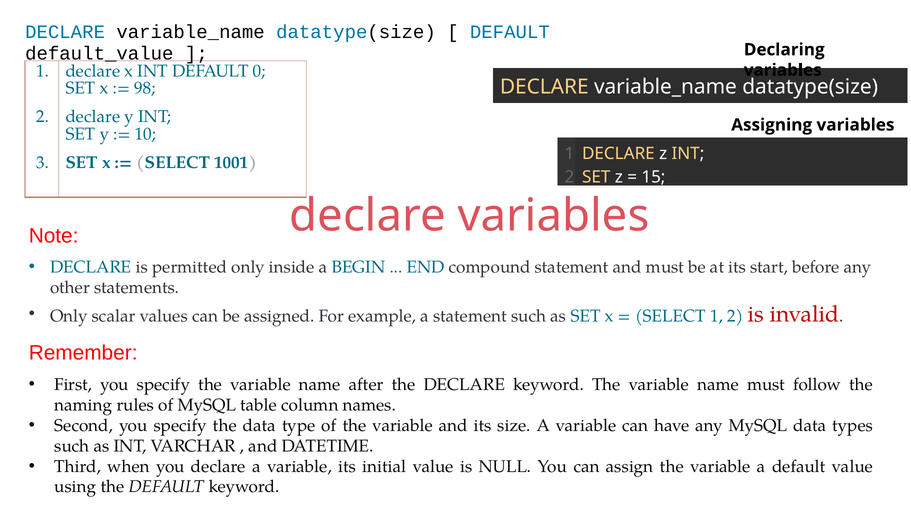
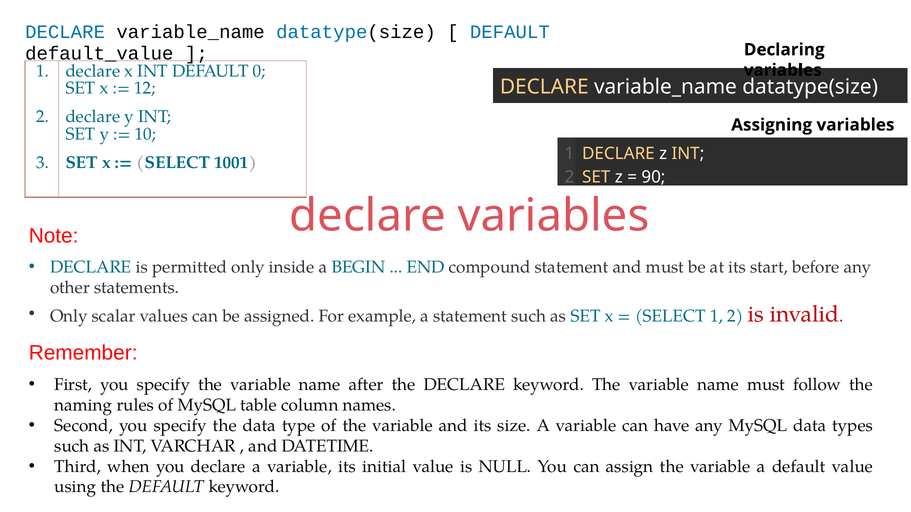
98: 98 -> 12 (145, 88)
15: 15 -> 90 (653, 177)
